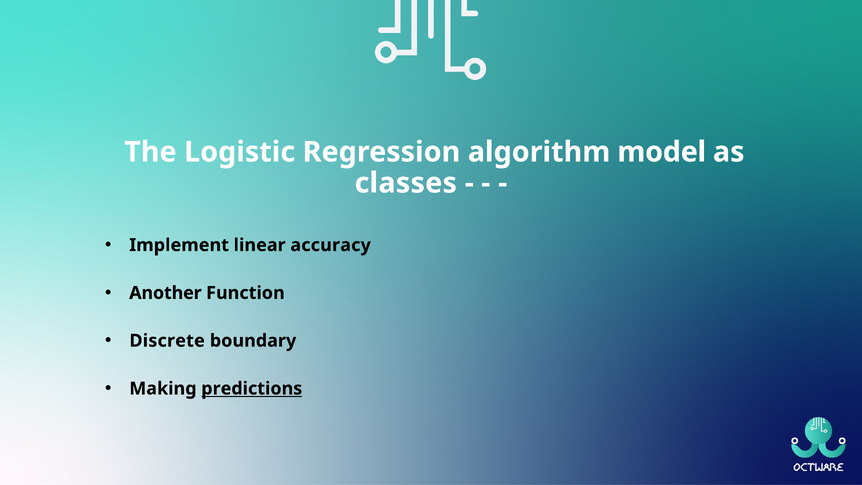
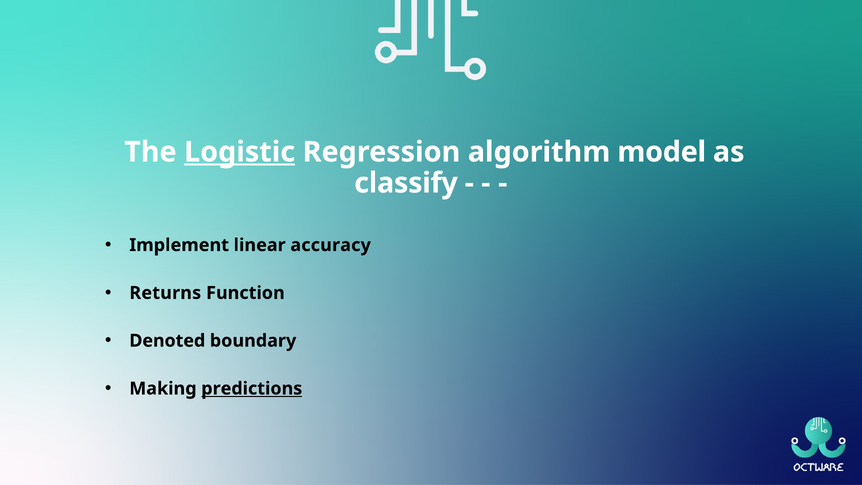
Logistic underline: none -> present (240, 152)
classes: classes -> classify (406, 183)
Another: Another -> Returns (165, 293)
Discrete: Discrete -> Denoted (167, 341)
